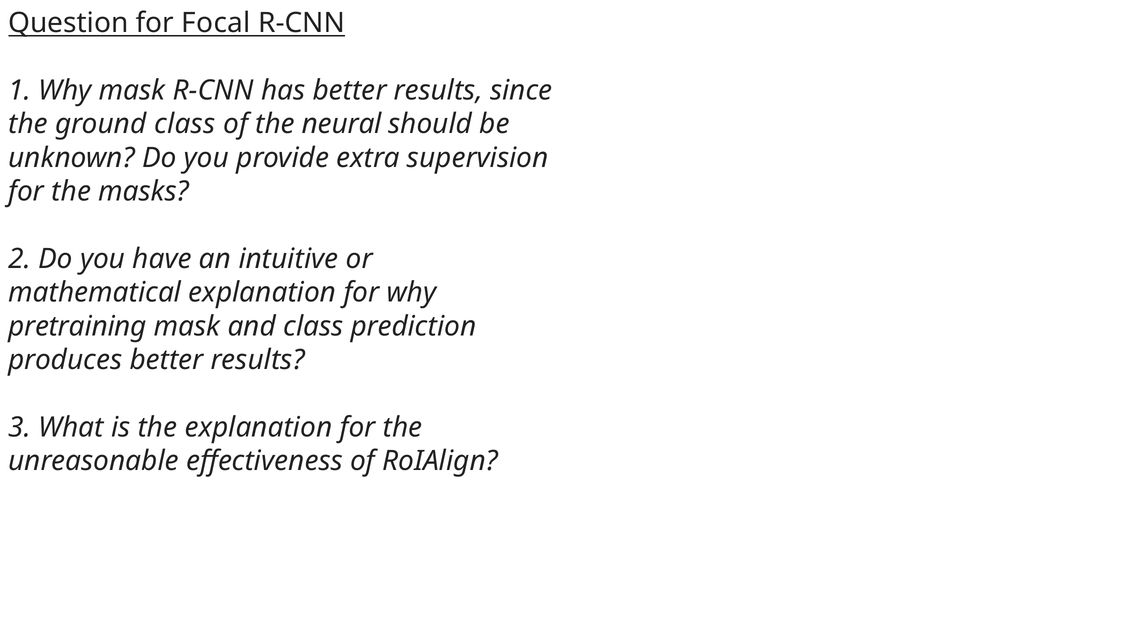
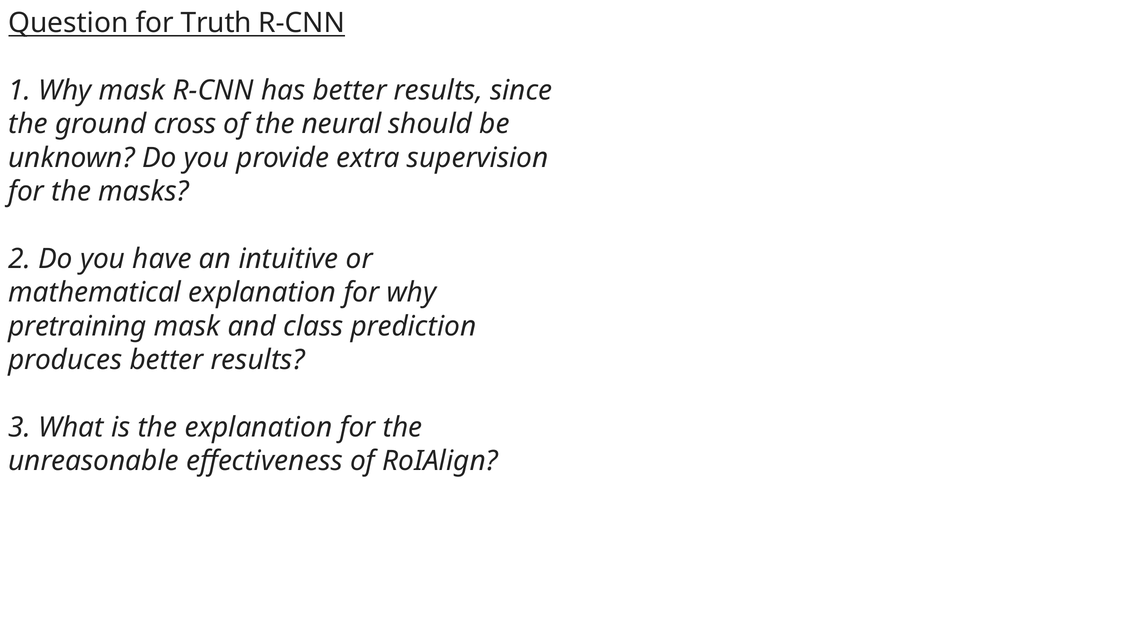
Focal: Focal -> Truth (216, 23)
ground class: class -> cross (185, 124)
